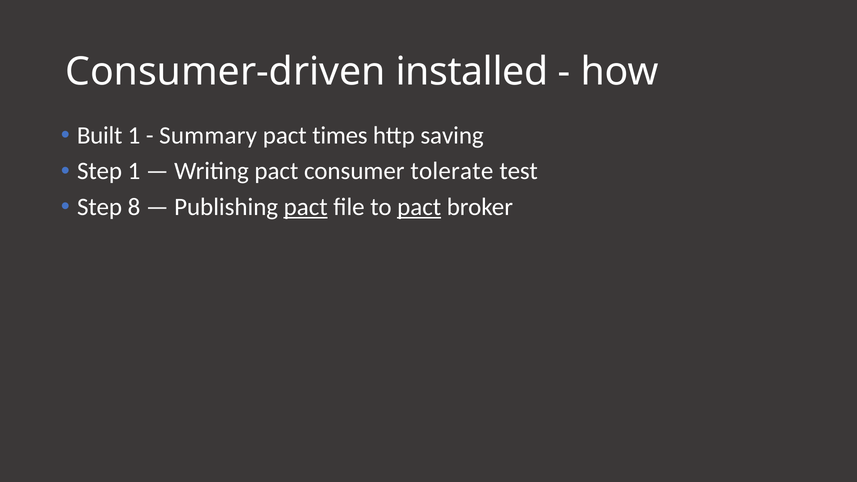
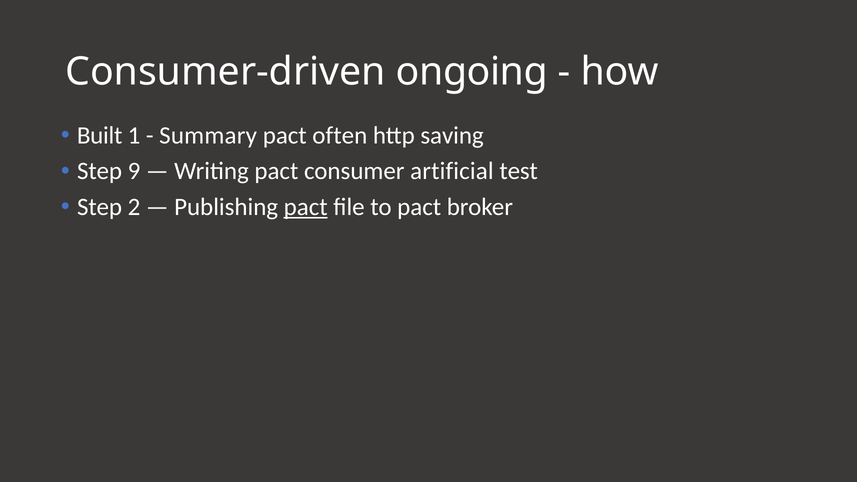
installed: installed -> ongoing (472, 72)
times: times -> often (340, 135)
Step 1: 1 -> 9 (134, 171)
tolerate: tolerate -> artificial (452, 171)
8: 8 -> 2 (134, 207)
pact underline: present -> none (419, 207)
